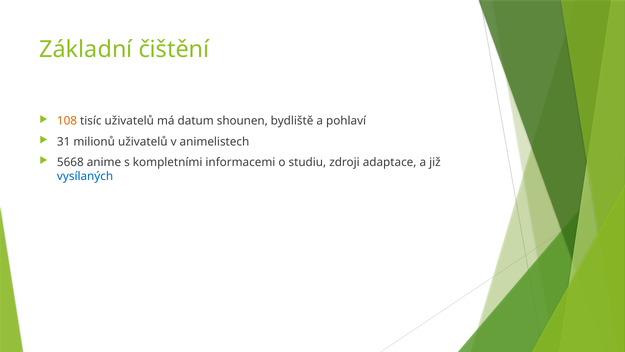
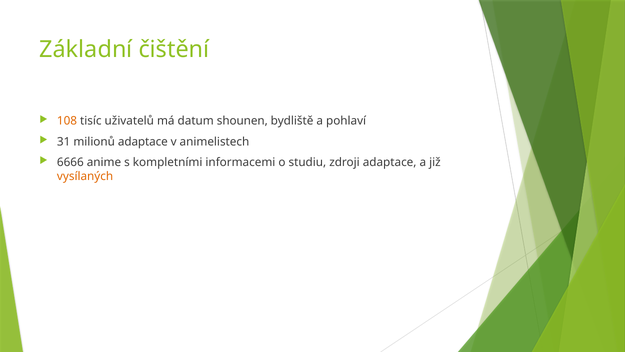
milionů uživatelů: uživatelů -> adaptace (143, 142)
5668: 5668 -> 6666 (70, 162)
vysílaných colour: blue -> orange (85, 176)
